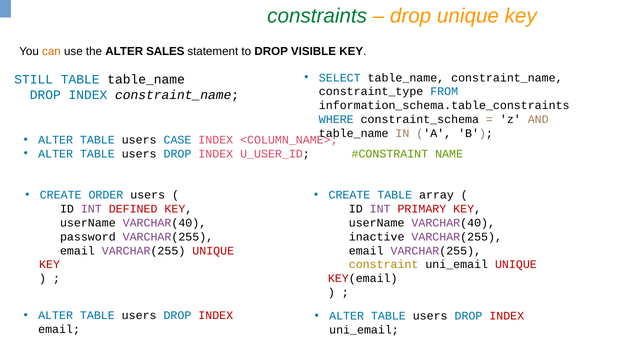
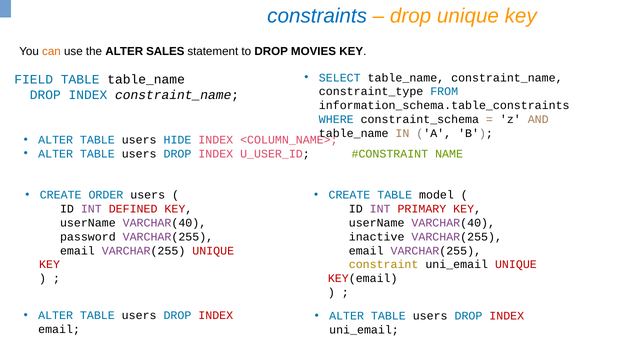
constraints colour: green -> blue (317, 16)
VISIBLE: VISIBLE -> MOVIES (314, 52)
STILL: STILL -> FIELD (34, 80)
CASE: CASE -> HIDE (177, 140)
array: array -> model (436, 195)
